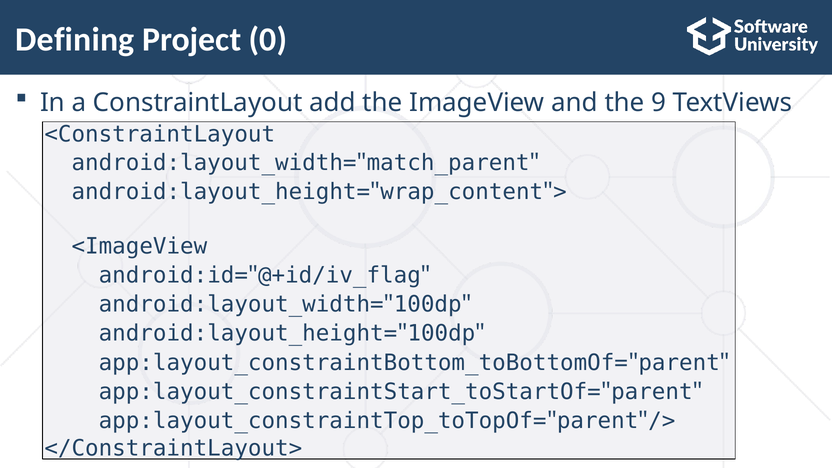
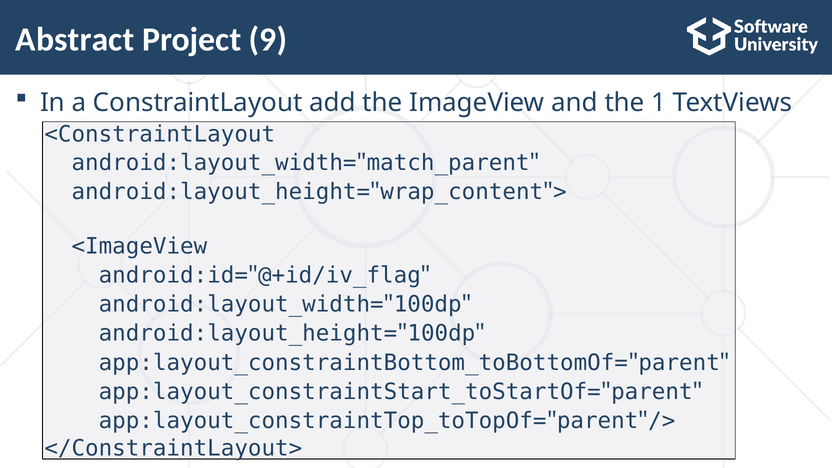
Defining: Defining -> Abstract (75, 39)
0: 0 -> 9 (268, 39)
9: 9 -> 1 (659, 103)
